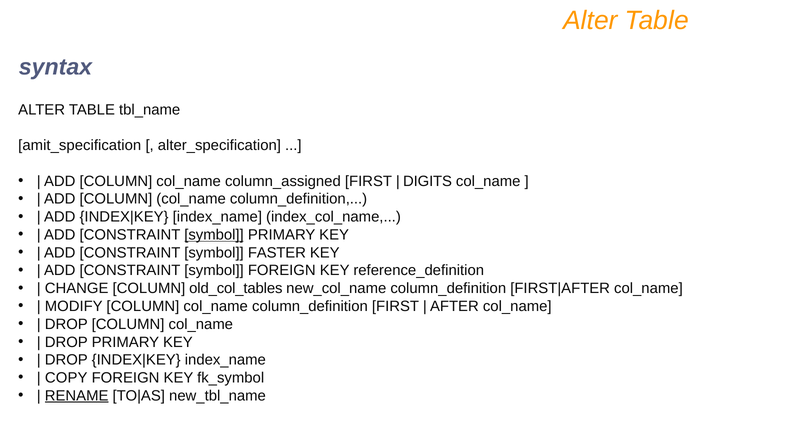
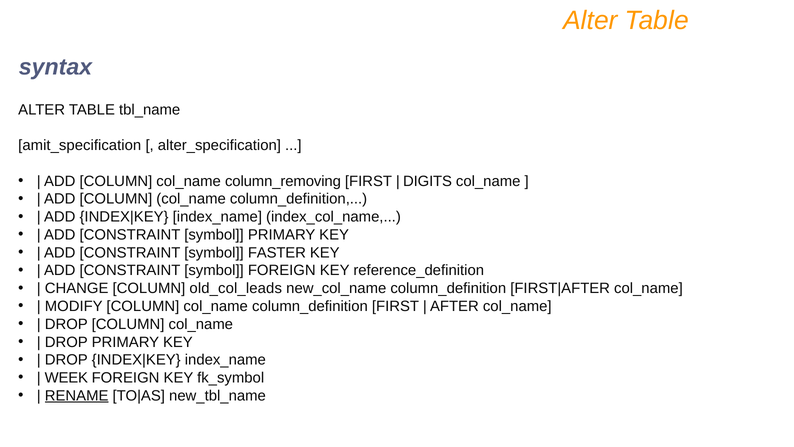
column_assigned: column_assigned -> column_removing (283, 181)
symbol underline: present -> none (214, 235)
old_col_tables: old_col_tables -> old_col_leads (236, 288)
COPY: COPY -> WEEK (66, 378)
